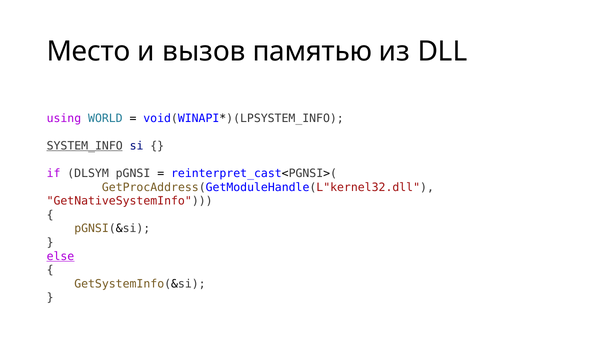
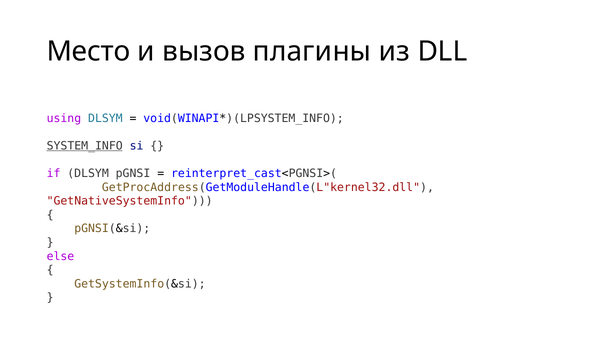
памятью: памятью -> плагины (312, 51)
using WORLD: WORLD -> DLSYM (105, 118)
else underline: present -> none (60, 256)
